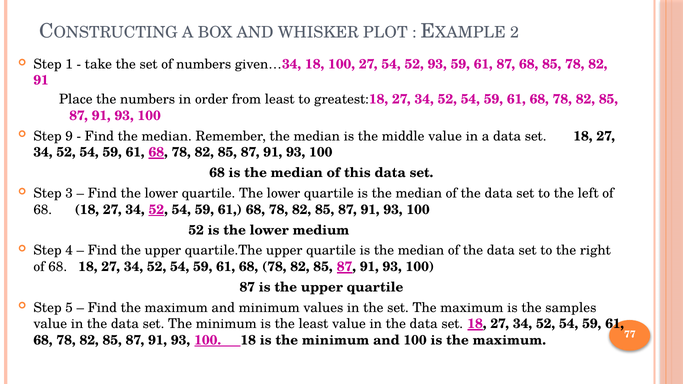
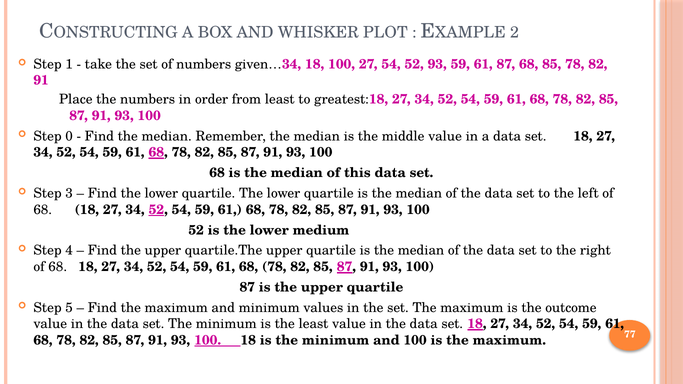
9: 9 -> 0 (69, 136)
samples: samples -> outcome (571, 308)
